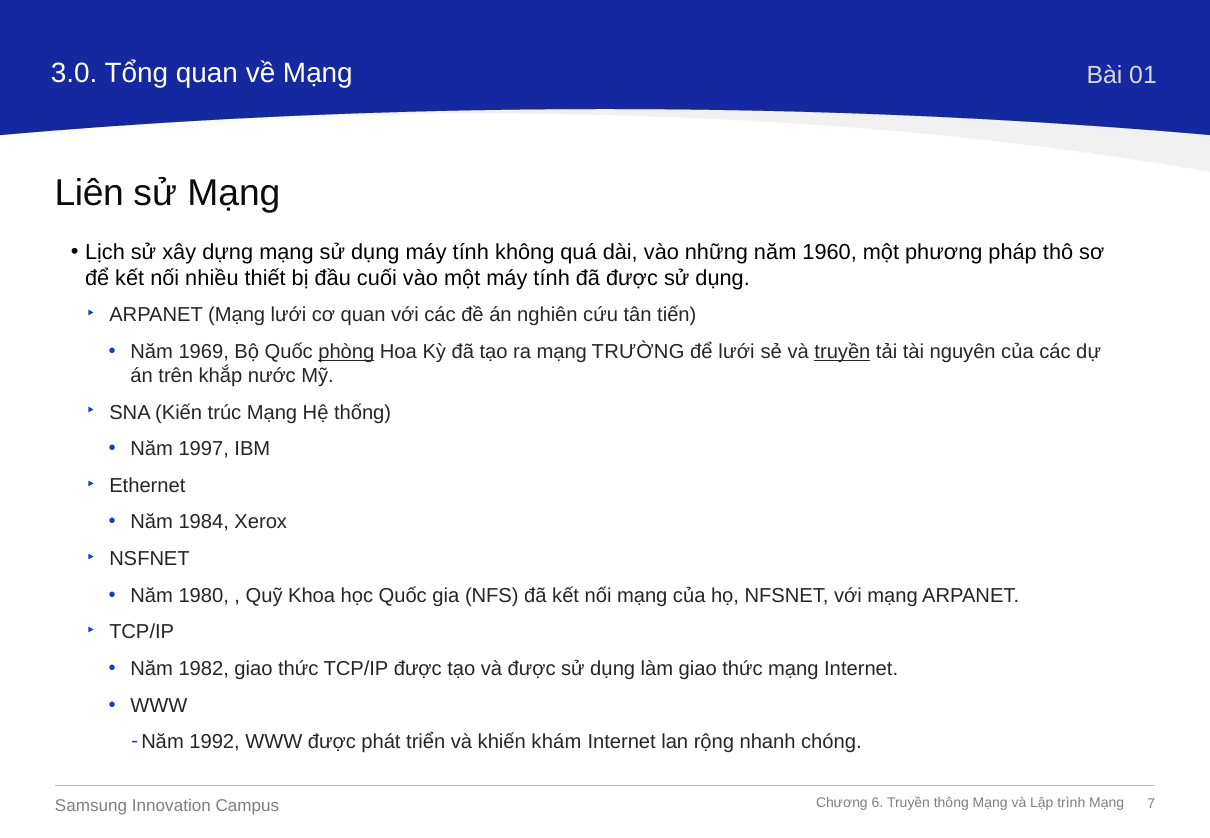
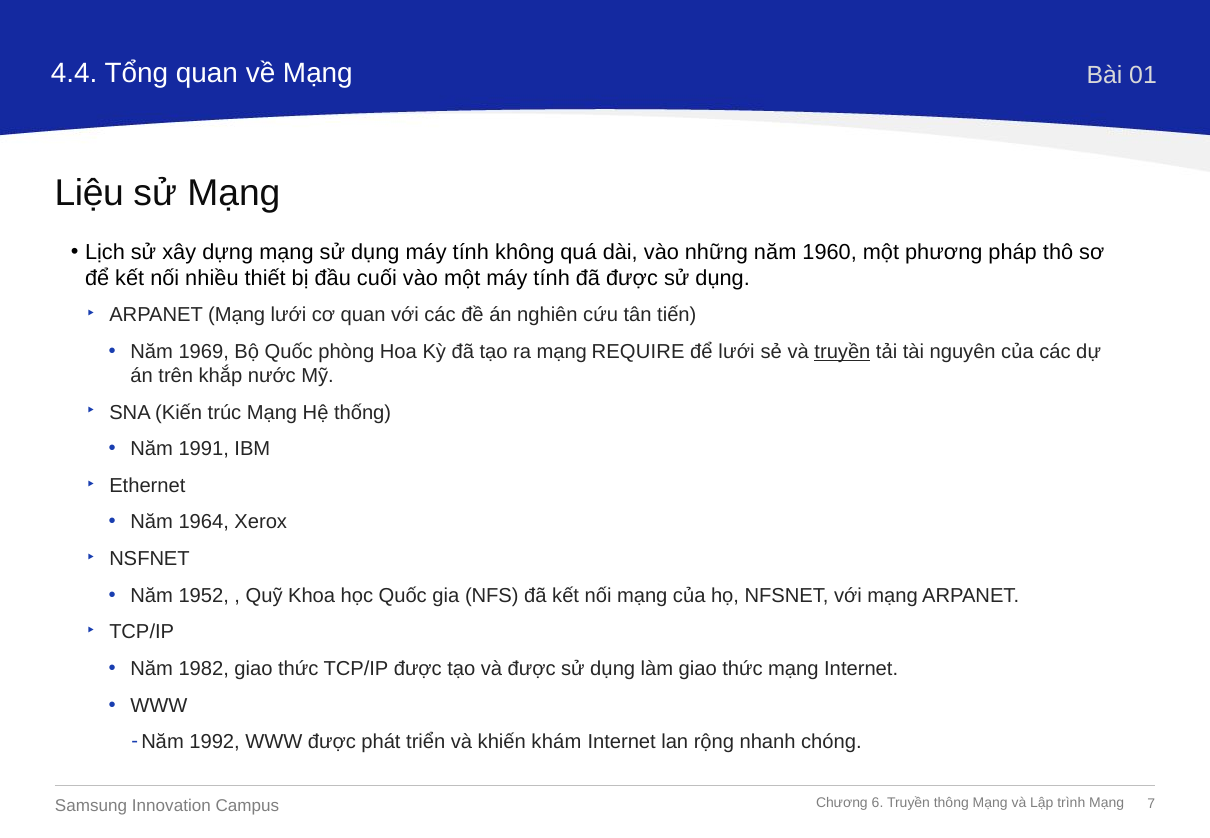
3.0: 3.0 -> 4.4 (74, 73)
Liên: Liên -> Liệu (89, 193)
phòng underline: present -> none (346, 351)
TRƯỜNG: TRƯỜNG -> REQUIRE (638, 351)
1997: 1997 -> 1991 (204, 449)
1984: 1984 -> 1964 (204, 522)
1980: 1980 -> 1952 (204, 596)
